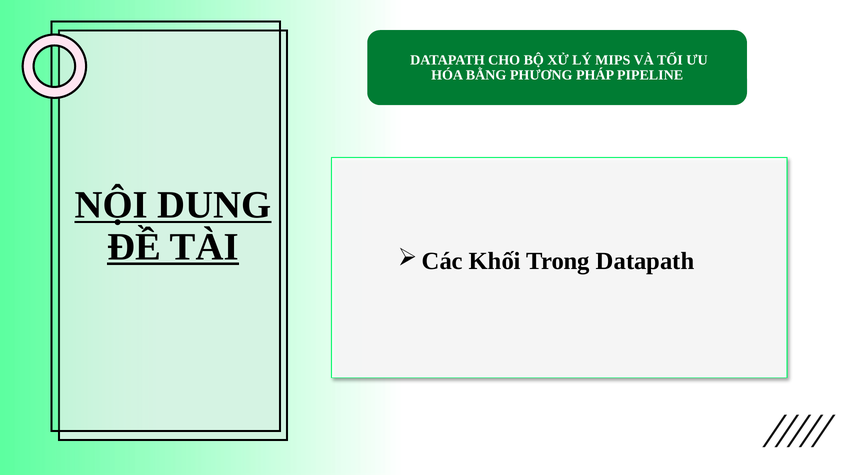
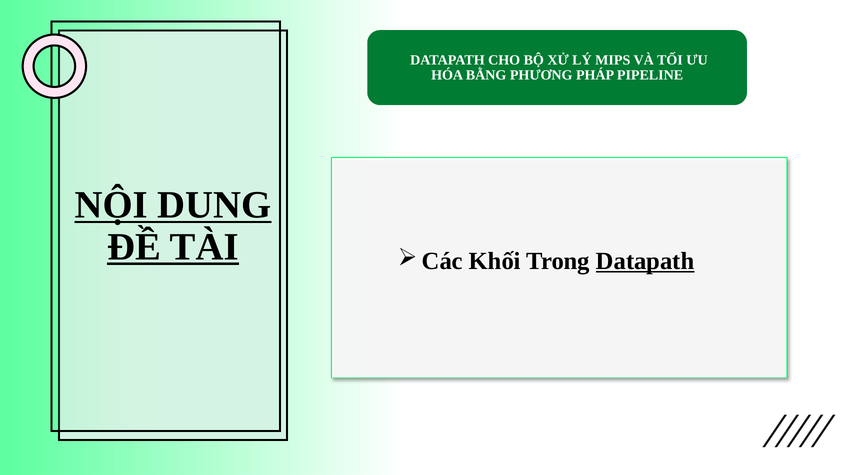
Datapath underline: none -> present (645, 262)
